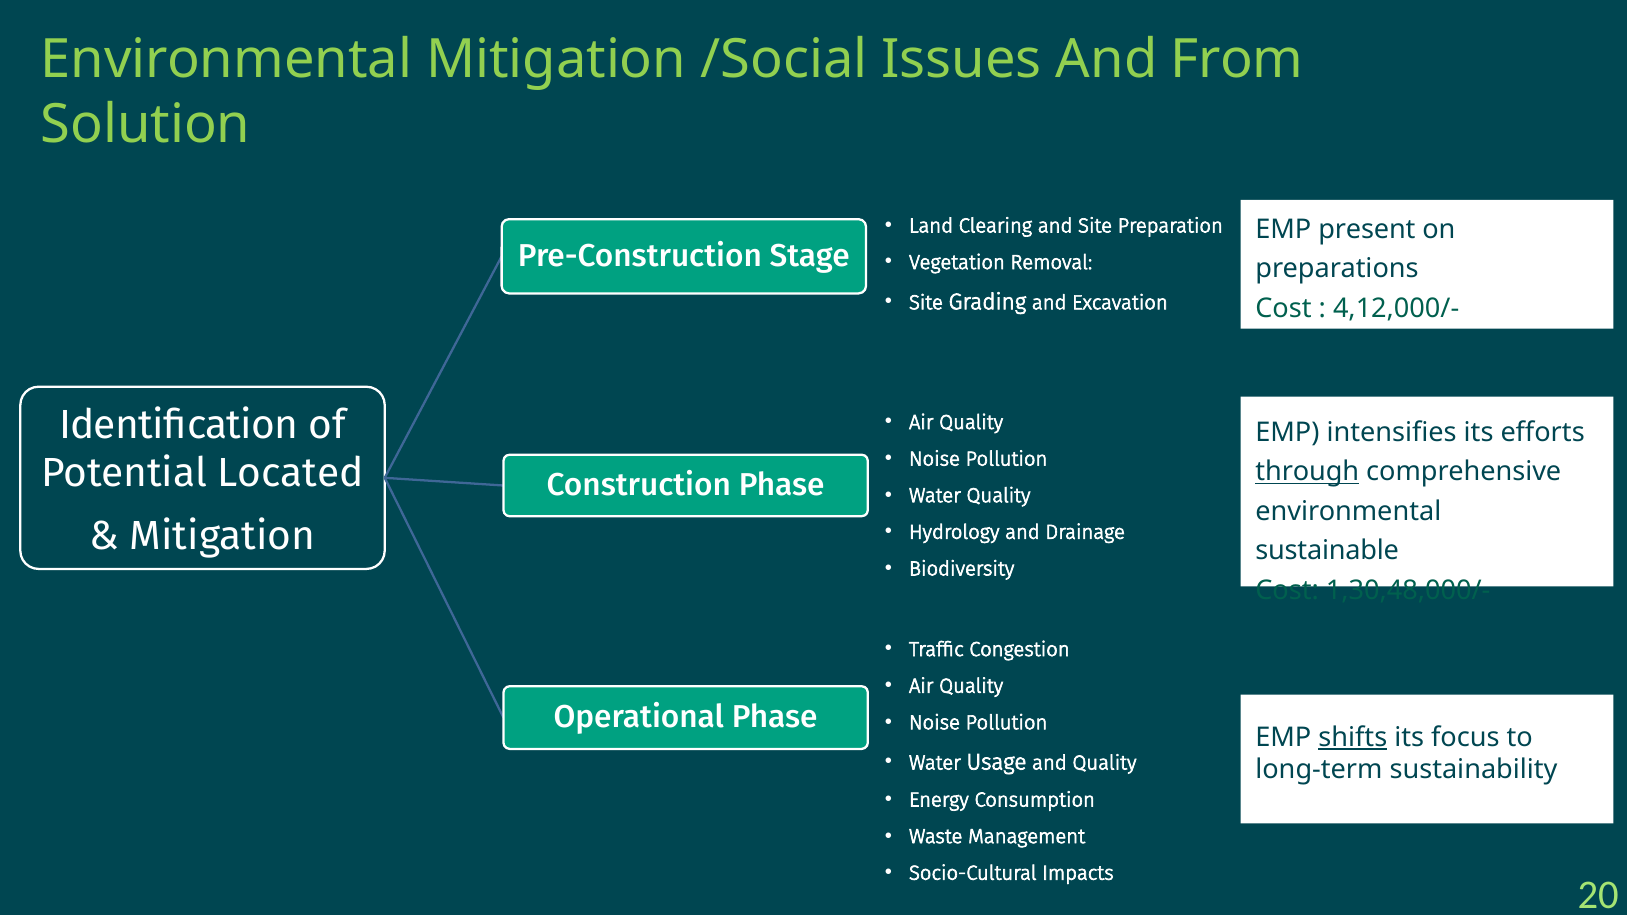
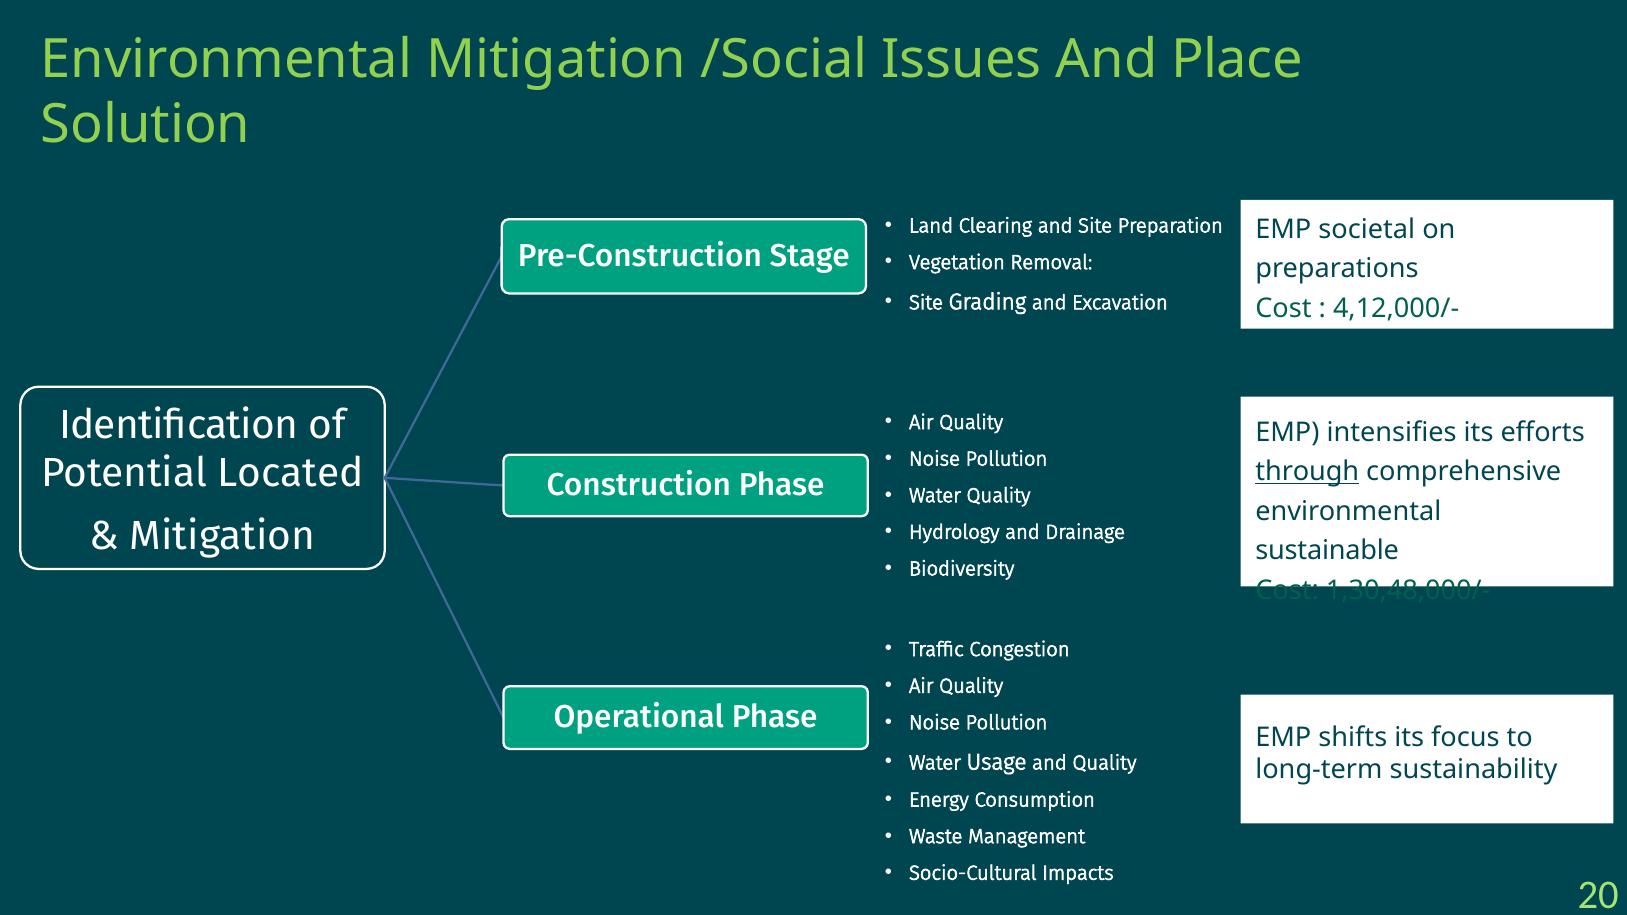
From: From -> Place (1237, 60)
present: present -> societal (1367, 229)
shifts underline: present -> none (1353, 737)
